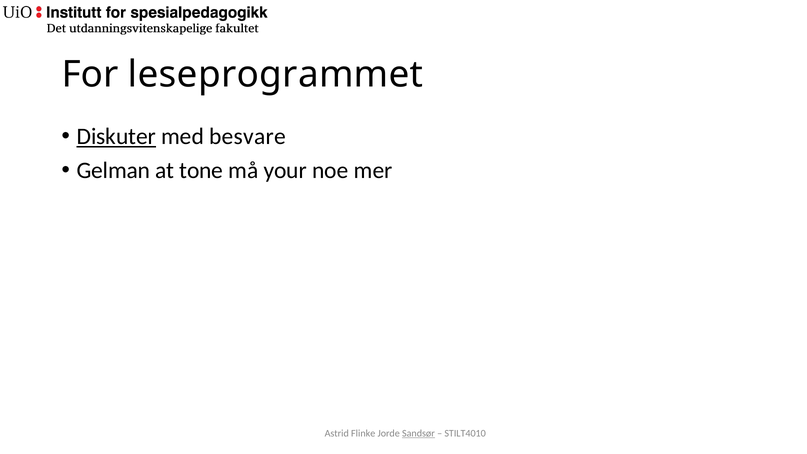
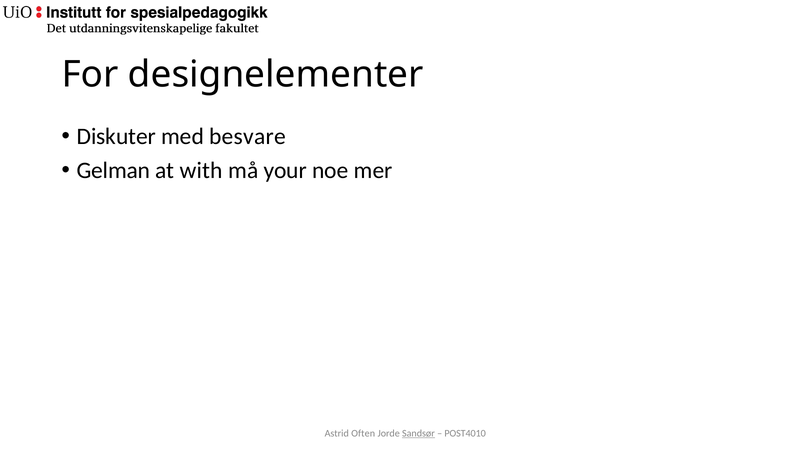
leseprogrammet: leseprogrammet -> designelementer (276, 75)
Diskuter underline: present -> none (116, 136)
tone: tone -> with (201, 170)
Flinke: Flinke -> Often (363, 433)
STILT4010: STILT4010 -> POST4010 (465, 433)
